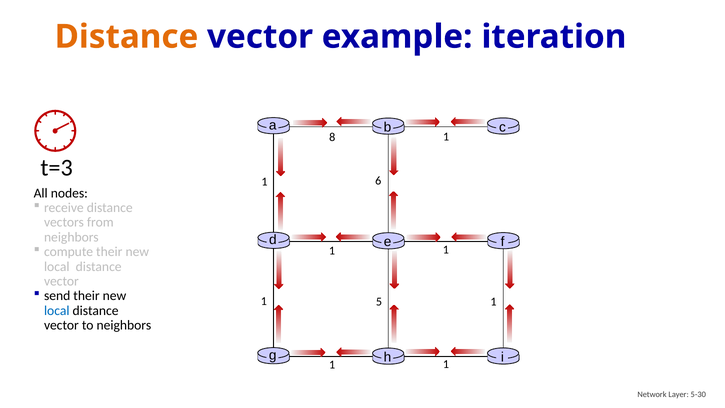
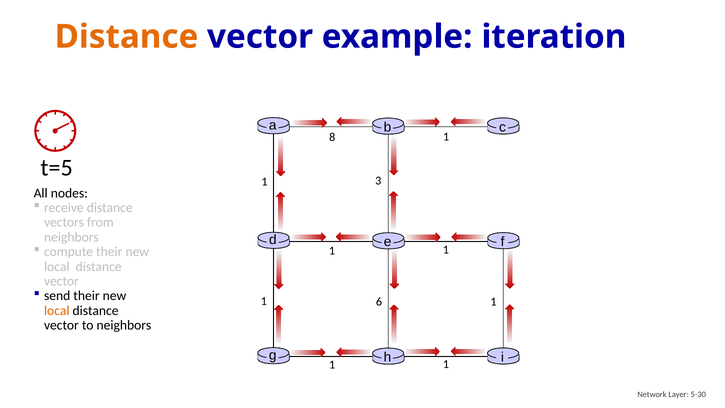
t=3: t=3 -> t=5 (57, 168)
6: 6 -> 3 (378, 181)
5: 5 -> 6 (379, 301)
local colour: blue -> orange (57, 311)
